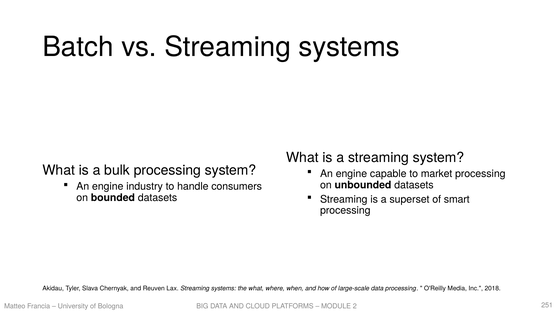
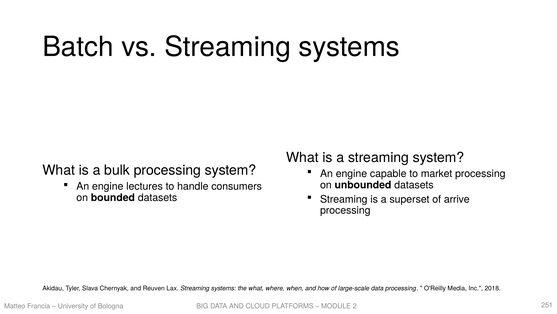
industry: industry -> lectures (145, 186)
smart: smart -> arrive (457, 199)
